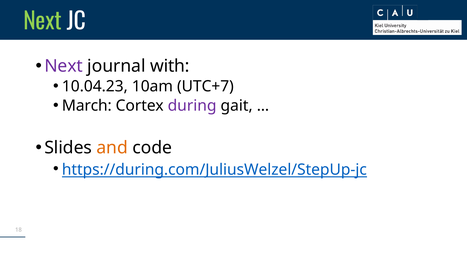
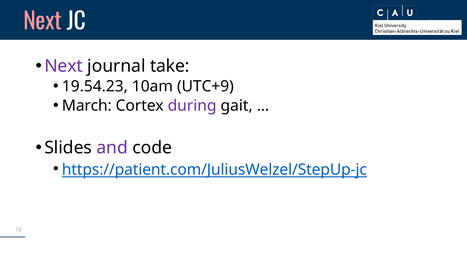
Next colour: light green -> pink (43, 22)
with: with -> take (170, 66)
10.04.23: 10.04.23 -> 19.54.23 (95, 86)
UTC+7: UTC+7 -> UTC+9 (205, 86)
and colour: orange -> purple (112, 147)
https://during.com/JuliusWelzel/StepUp-jc: https://during.com/JuliusWelzel/StepUp-jc -> https://patient.com/JuliusWelzel/StepUp-jc (214, 170)
